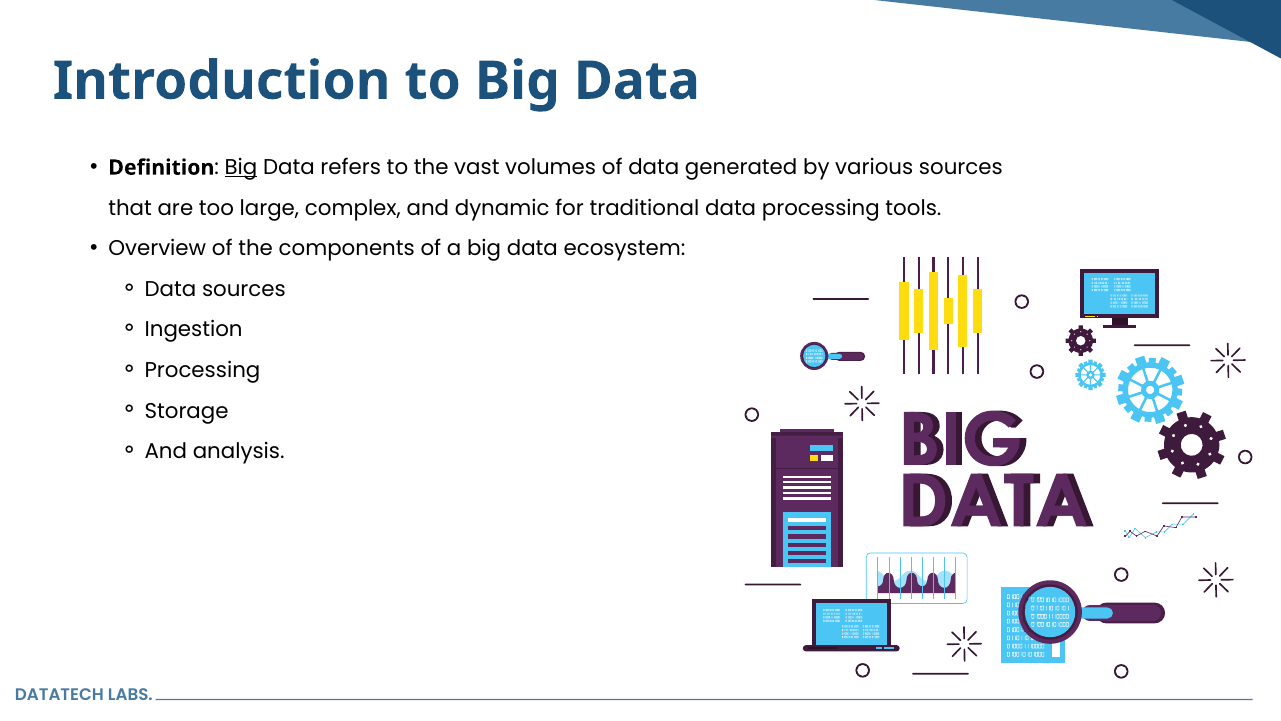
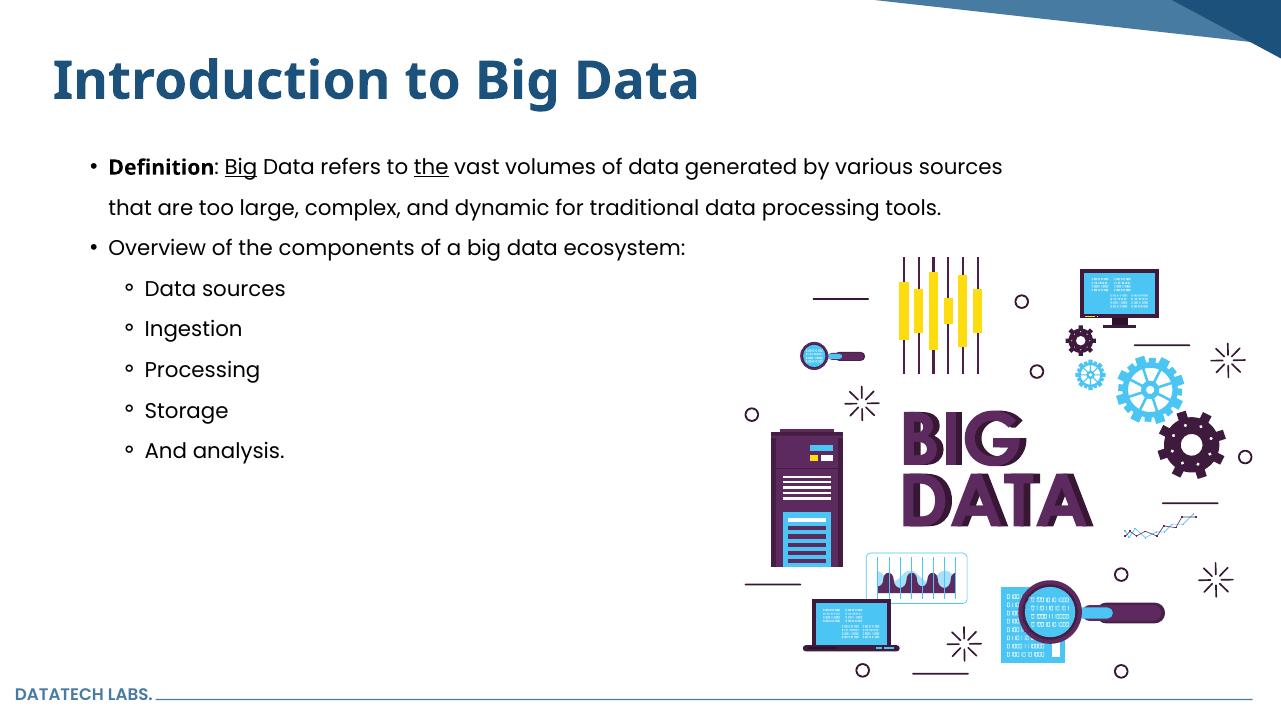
the underline: none -> present (431, 168)
